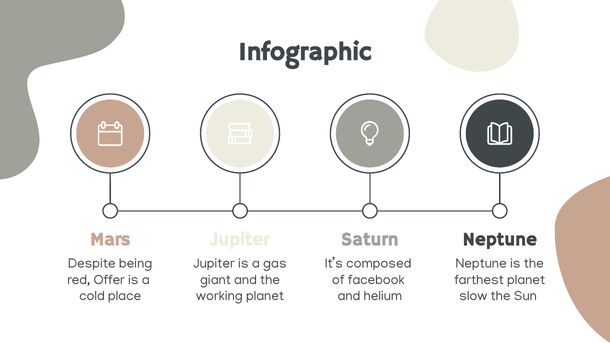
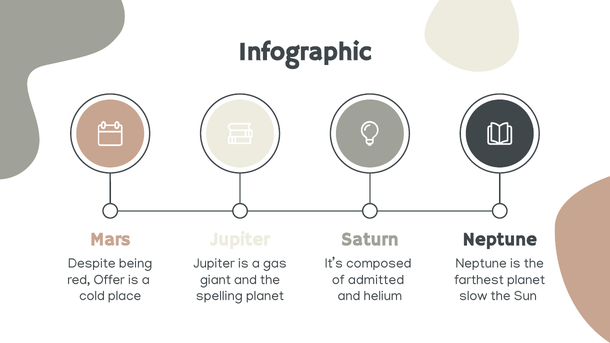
facebook: facebook -> admitted (376, 280)
working: working -> spelling (219, 296)
